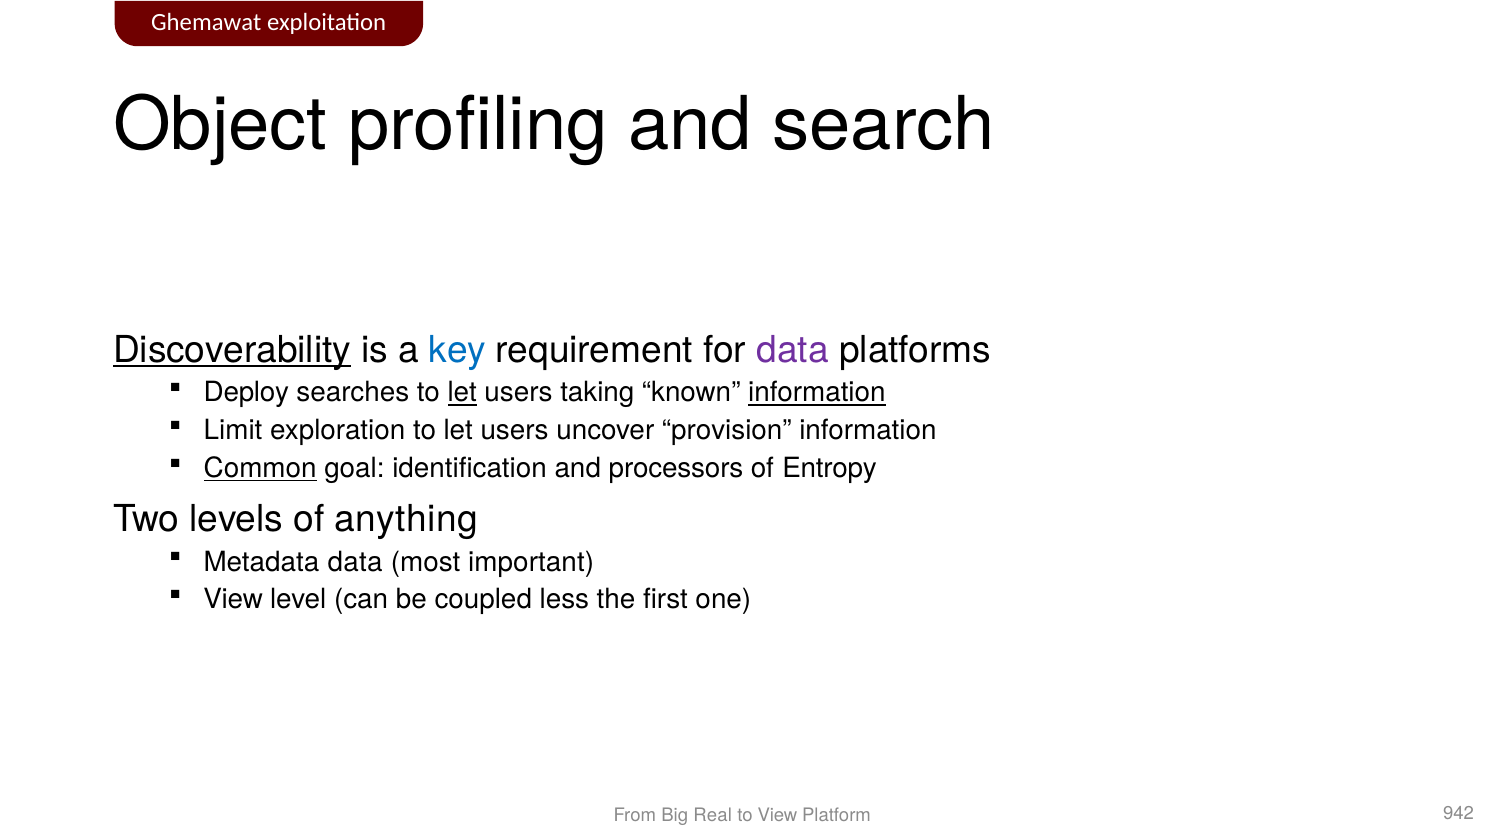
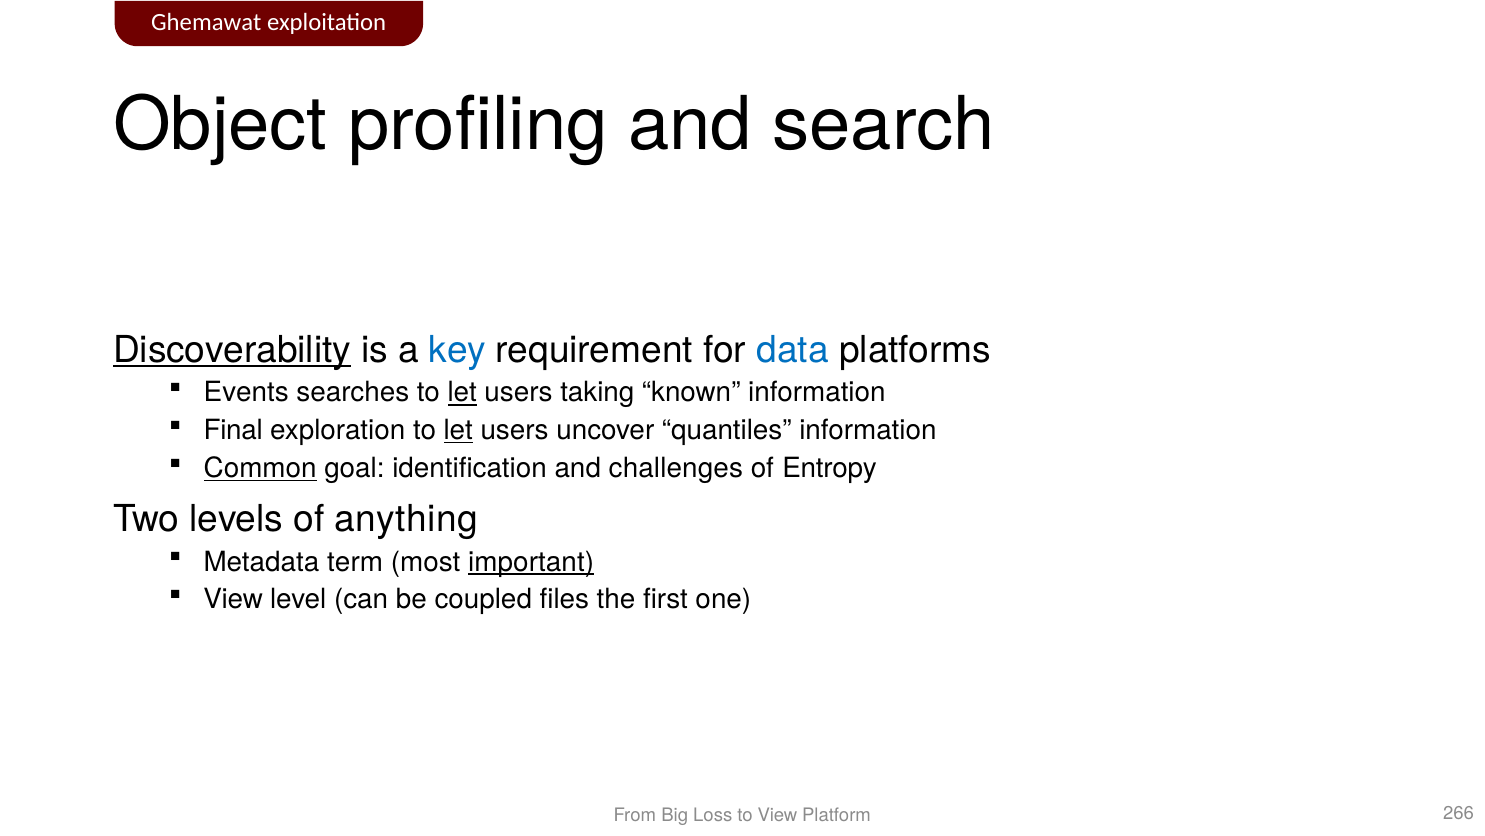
data colour: purple -> blue (793, 350)
Deploy: Deploy -> Events (246, 392)
information underline: present -> none (817, 392)
Limit: Limit -> Final (233, 430)
let underline: none -> present (458, 430)
provision: provision -> quantiles (727, 430)
processors: processors -> challenges (676, 468)
Metadata data: data -> term (355, 561)
important underline: none -> present (531, 561)
less: less -> files (564, 599)
Real: Real -> Loss (713, 814)
942: 942 -> 266 (1458, 812)
